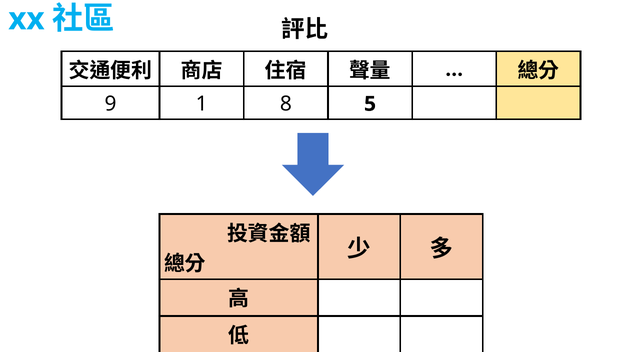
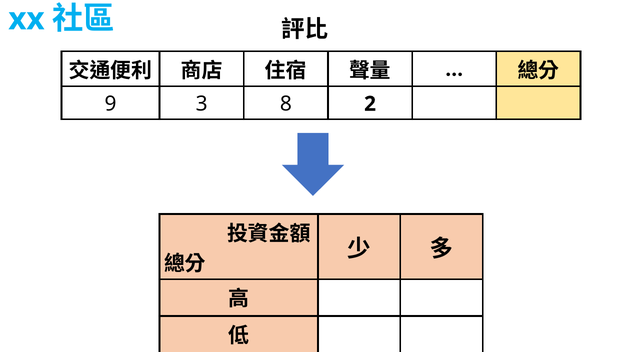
1: 1 -> 3 (202, 104)
5: 5 -> 2 (370, 104)
